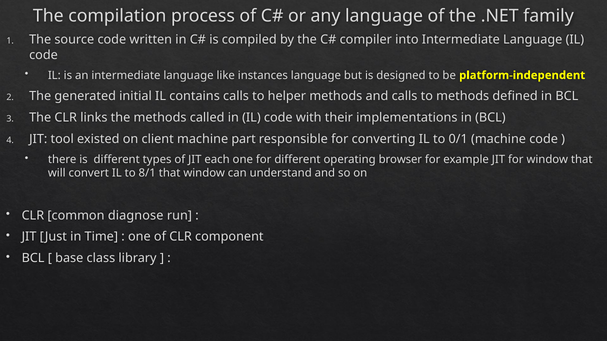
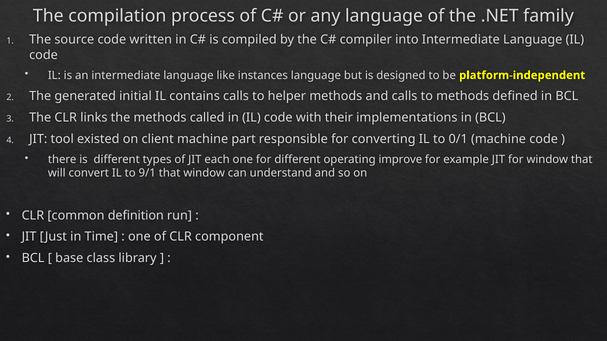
browser: browser -> improve (400, 160)
8/1: 8/1 -> 9/1 (147, 173)
diagnose: diagnose -> definition (136, 216)
